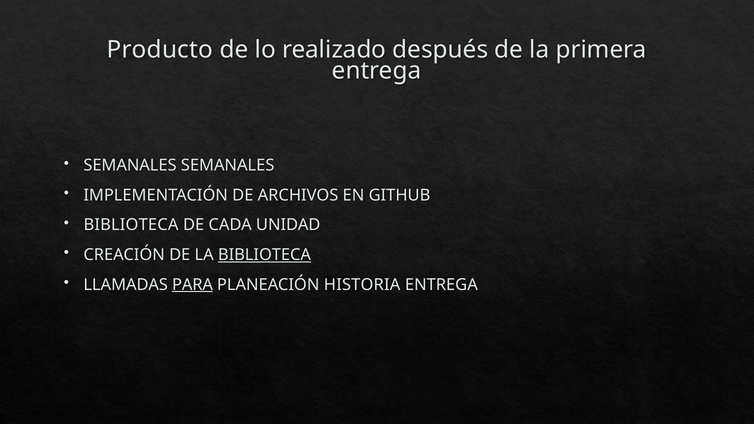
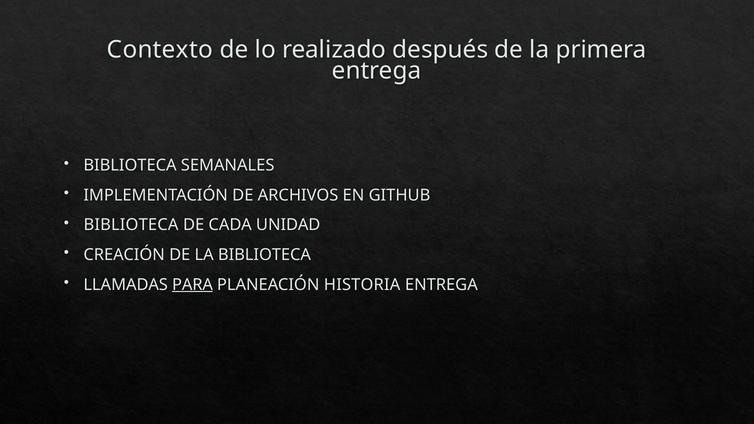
Producto: Producto -> Contexto (160, 50)
SEMANALES: SEMANALES -> BIBLIOTECA (130, 166)
BIBLIOTECA underline: present -> none (264, 255)
